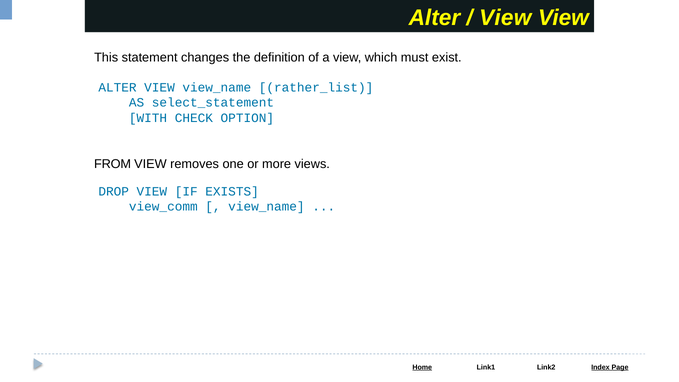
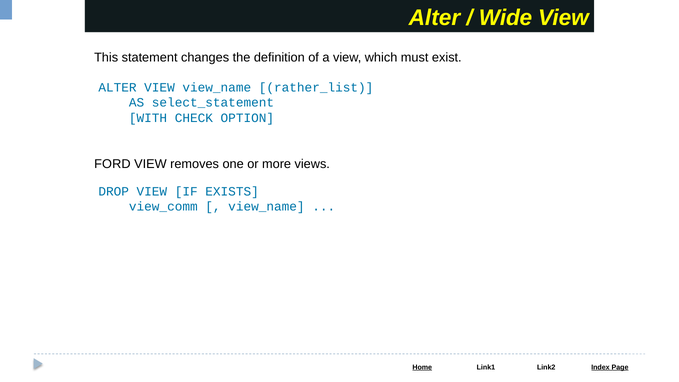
View: View -> Wide (506, 18)
FROM: FROM -> FORD (112, 164)
